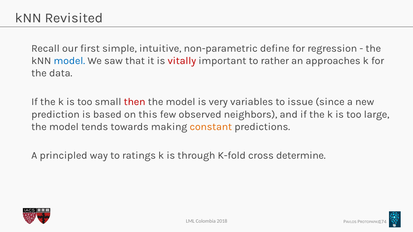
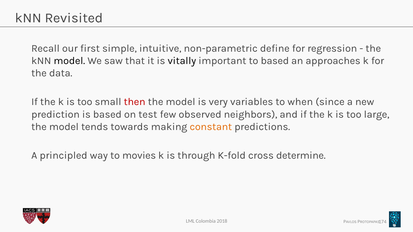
model colour: blue -> black (69, 61)
vitally colour: red -> black (182, 61)
to rather: rather -> based (275, 61)
issue: issue -> when (300, 102)
this: this -> test (148, 114)
ratings: ratings -> movies (139, 156)
